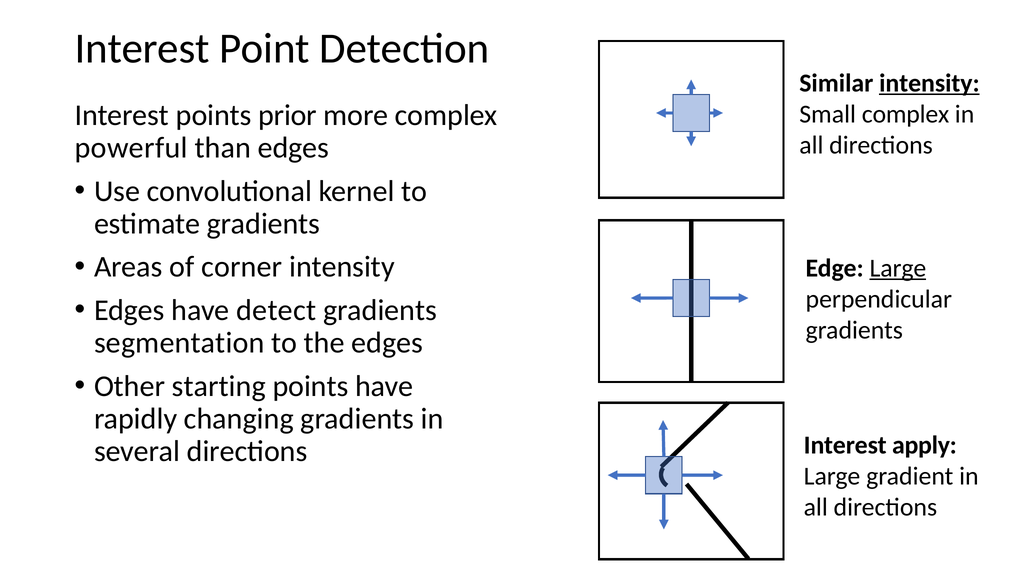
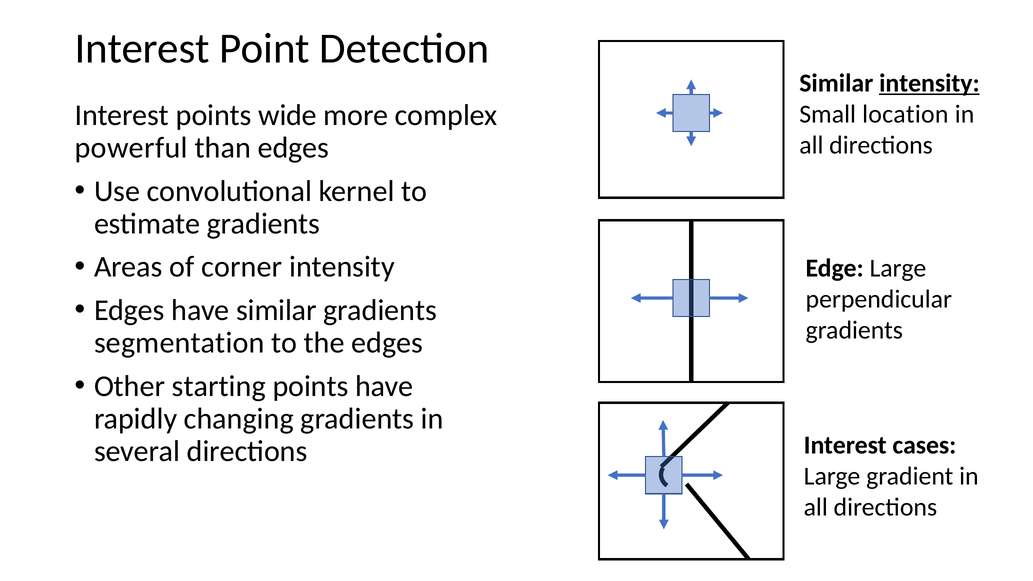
prior: prior -> wide (288, 115)
Small complex: complex -> location (905, 114)
Large underline: present -> none (898, 268)
have detect: detect -> similar (276, 310)
apply: apply -> cases (924, 445)
